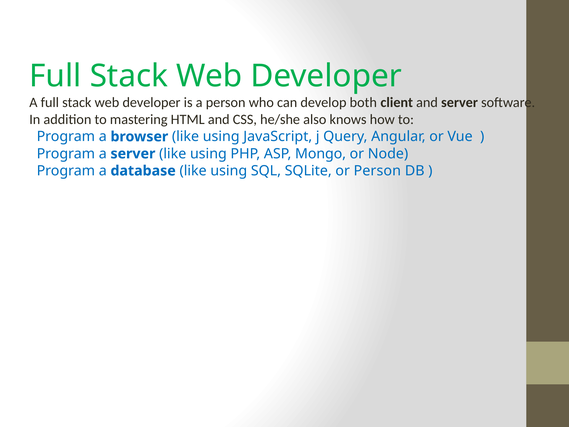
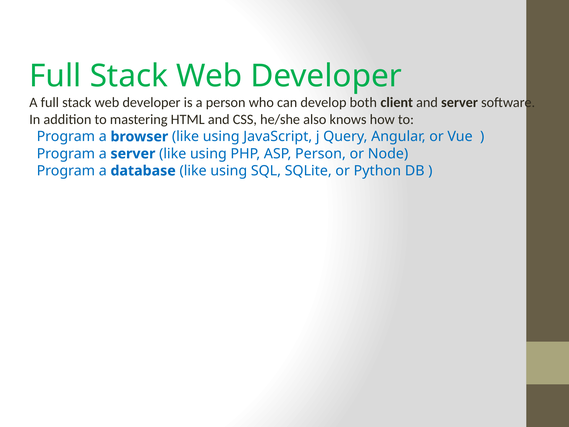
ASP Mongo: Mongo -> Person (320, 154)
or Person: Person -> Python (377, 171)
